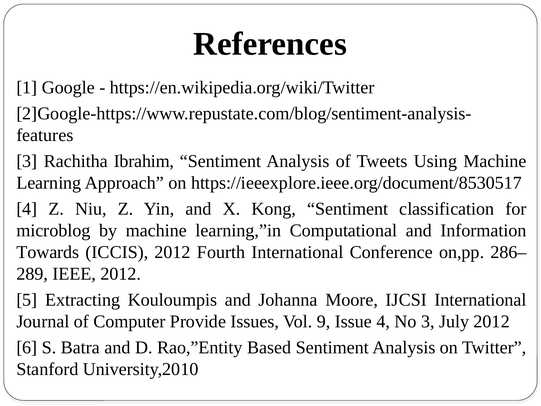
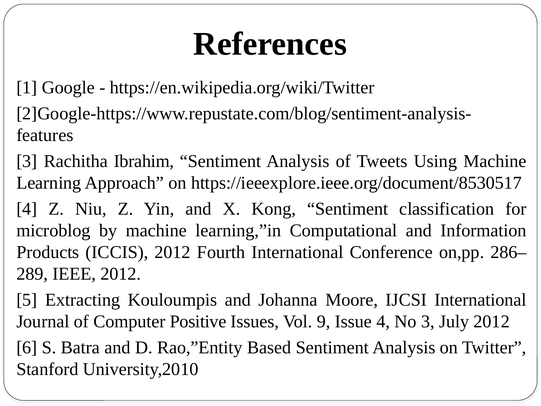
Towards: Towards -> Products (48, 252)
Provide: Provide -> Positive (198, 321)
